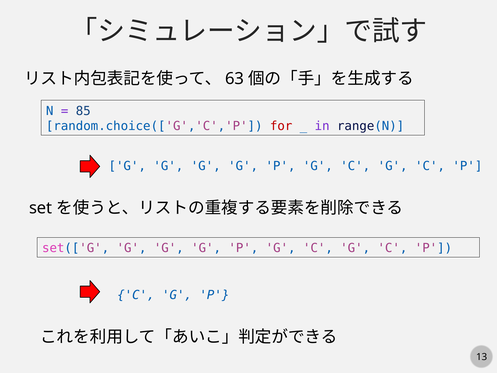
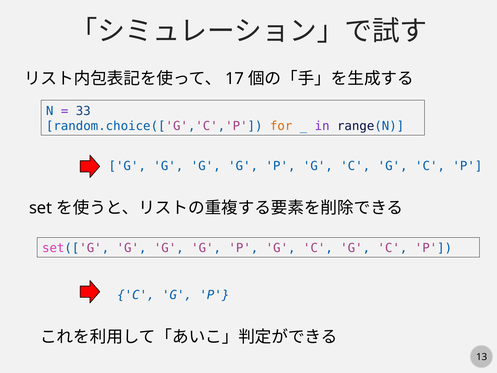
63: 63 -> 17 (235, 79)
85: 85 -> 33 (83, 111)
for colour: red -> orange (281, 126)
